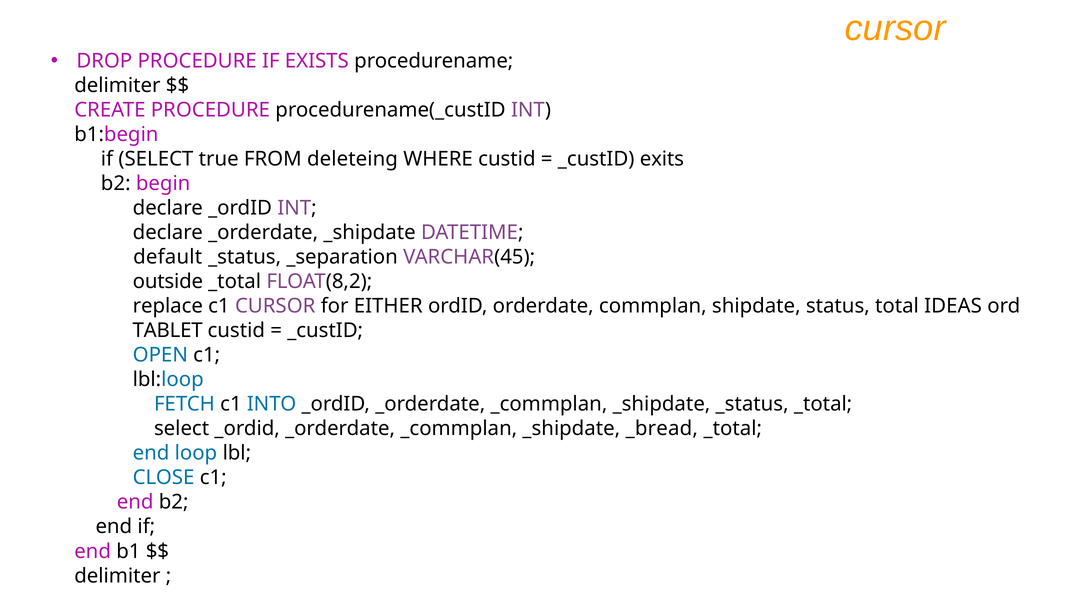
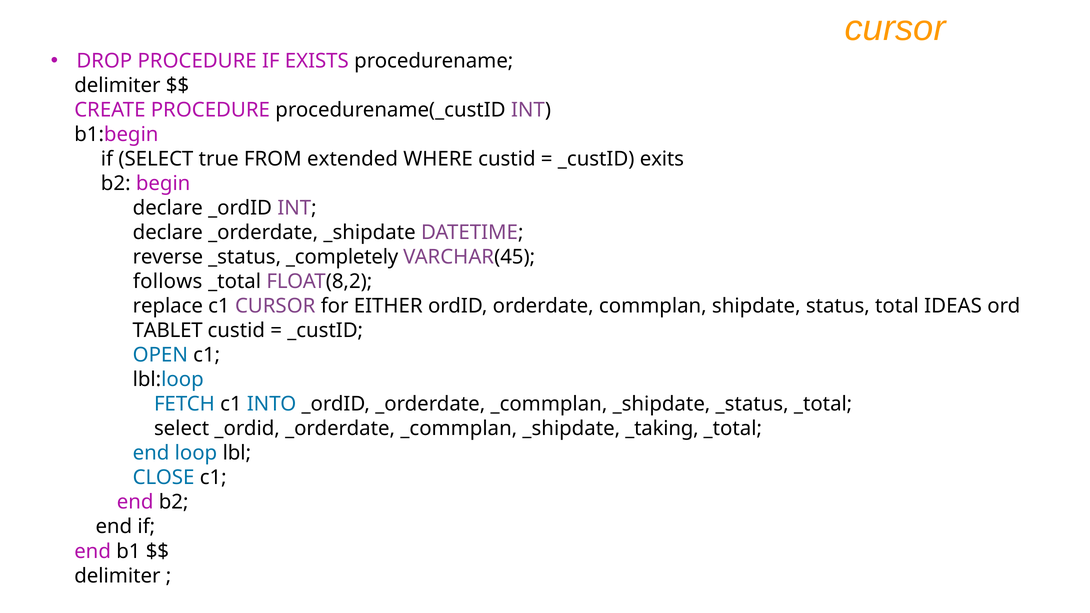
deleteing: deleteing -> extended (353, 159)
default: default -> reverse (168, 257)
_separation: _separation -> _completely (342, 257)
outside: outside -> follows (168, 282)
_bread: _bread -> _taking (662, 429)
